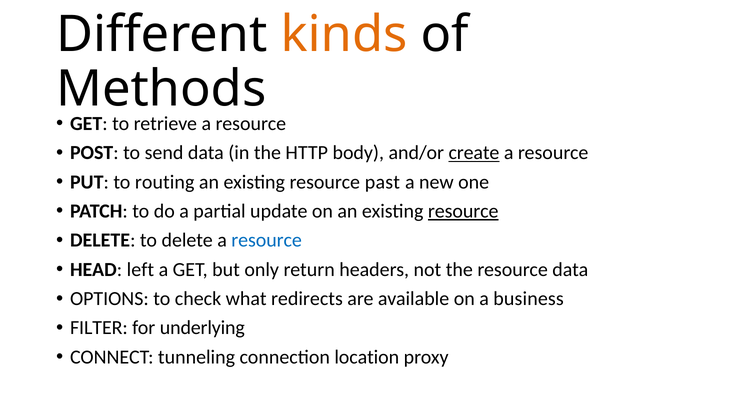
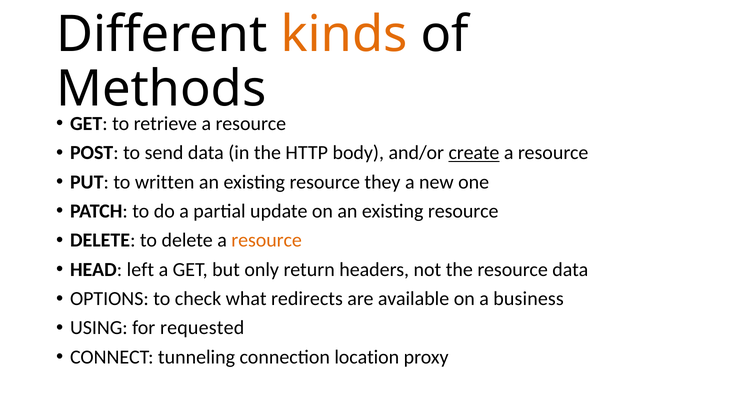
routing: routing -> written (165, 182)
past: past -> they (382, 182)
resource underline: present -> none (463, 211)
resource colour: blue -> orange (267, 241)
FILTER: FILTER -> USING (99, 328)
underlying: underlying -> requested (202, 328)
